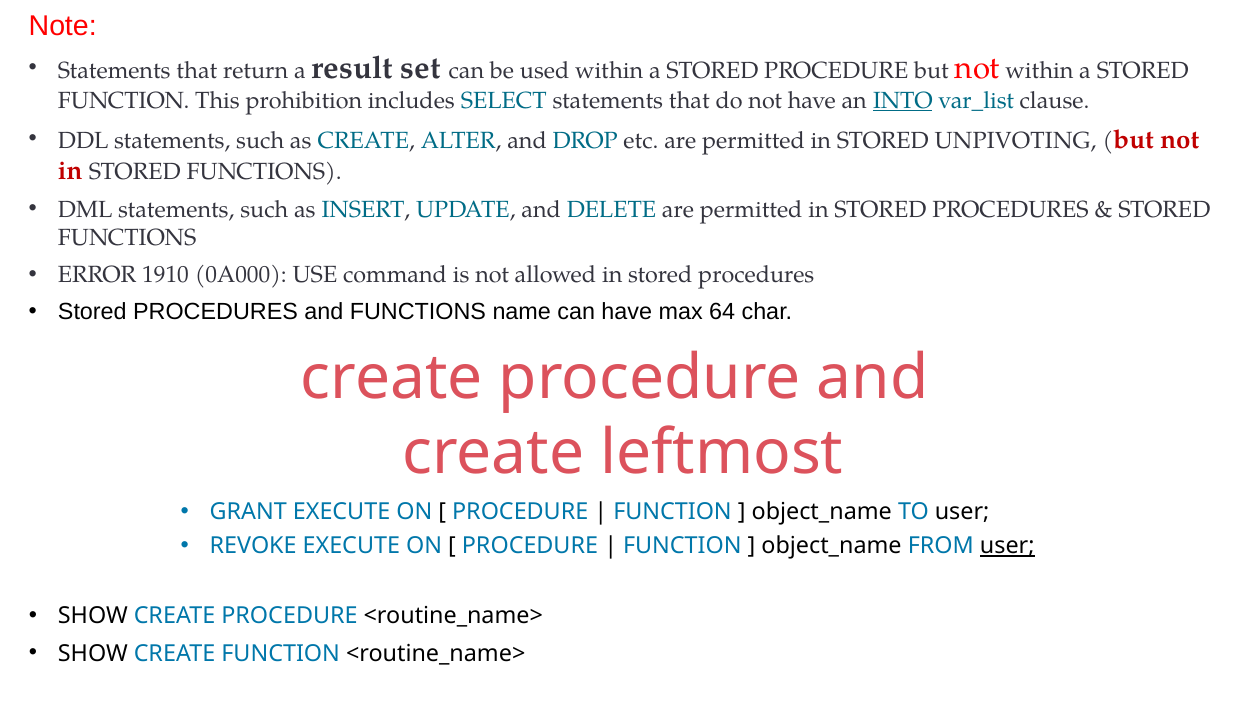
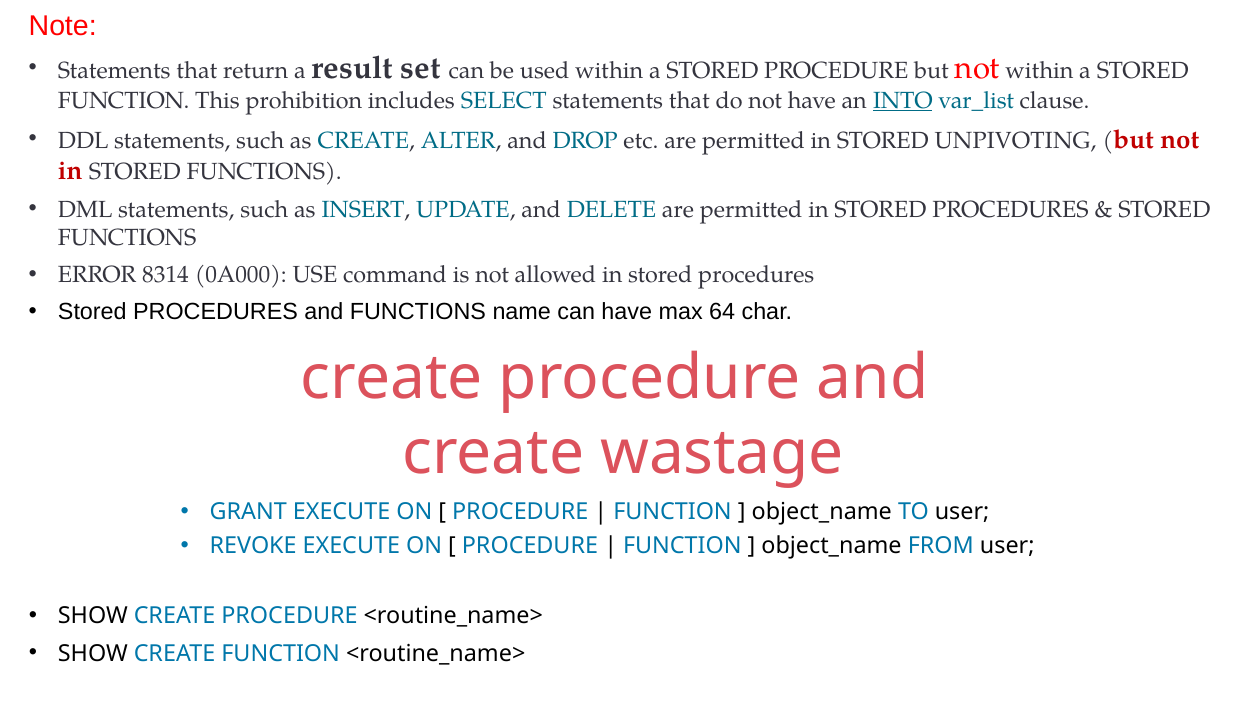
1910: 1910 -> 8314 (166, 275)
leftmost: leftmost -> wastage (722, 453)
user underline: present -> none (1007, 546)
